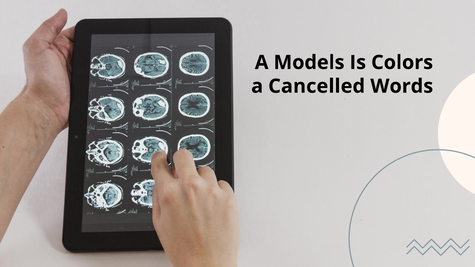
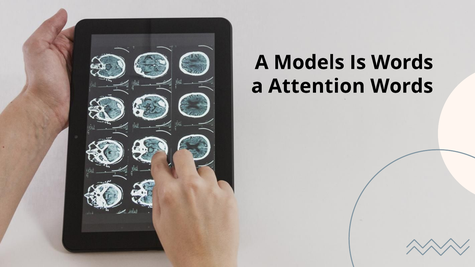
Is Colors: Colors -> Words (402, 63)
Cancelled: Cancelled -> Attention (317, 86)
